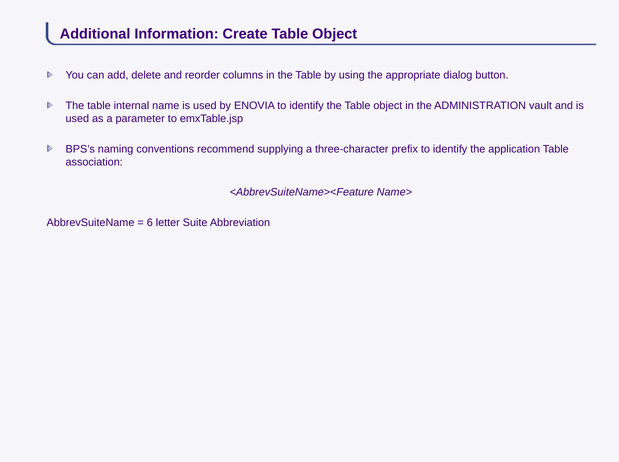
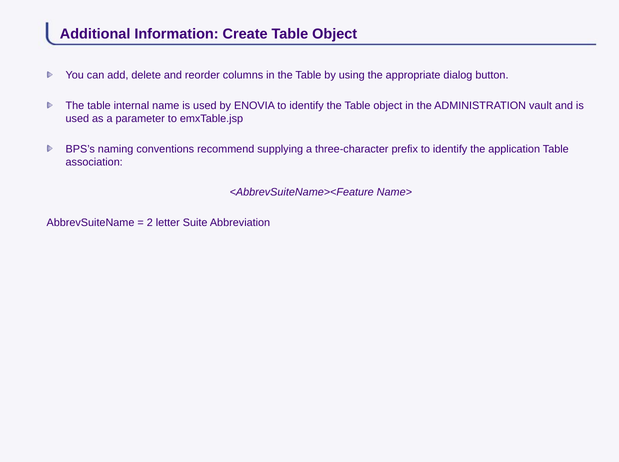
6: 6 -> 2 (150, 223)
